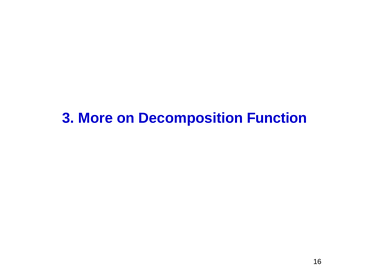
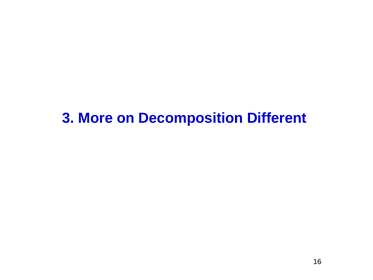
Function: Function -> Different (277, 118)
